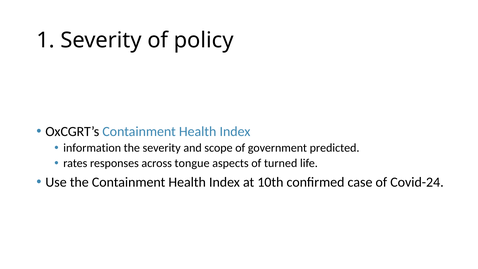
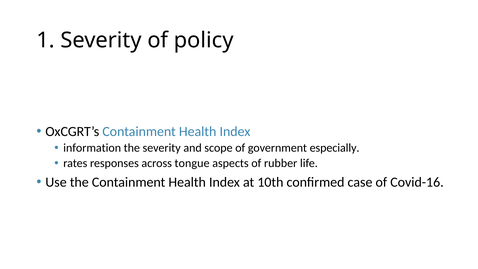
predicted: predicted -> especially (335, 148)
turned: turned -> rubber (281, 163)
Covid-24: Covid-24 -> Covid-16 (417, 182)
